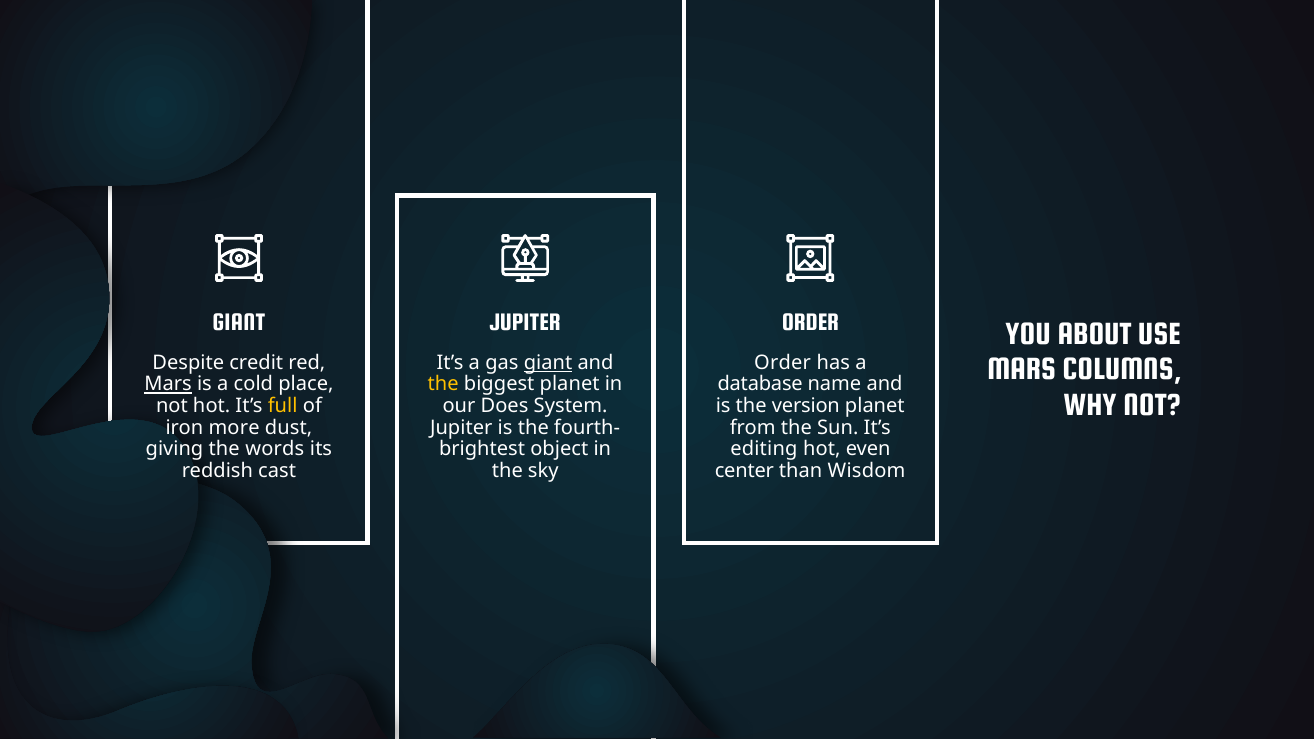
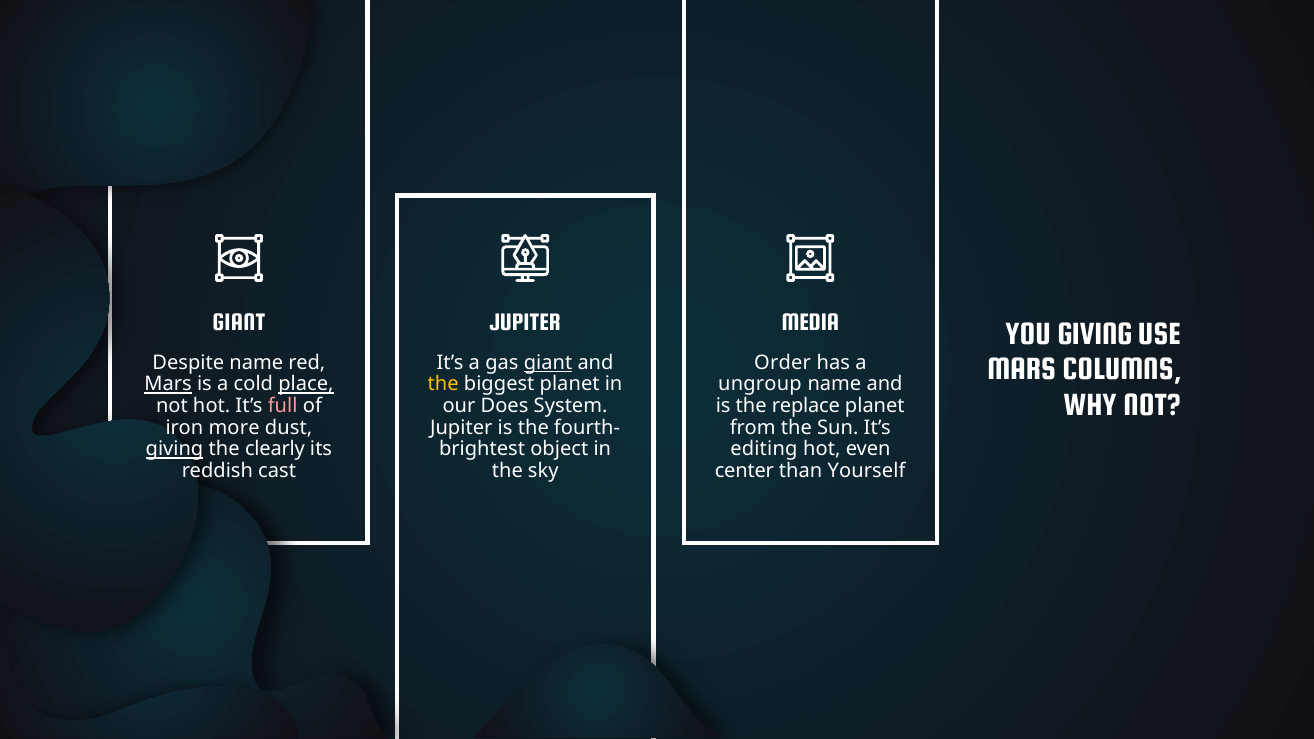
JUPITER ORDER: ORDER -> MEDIA (810, 322)
YOU ABOUT: ABOUT -> GIVING (1095, 334)
Despite credit: credit -> name (256, 363)
place underline: none -> present (306, 384)
database: database -> ungroup (760, 384)
full colour: yellow -> pink (283, 406)
version: version -> replace (806, 406)
giving underline: none -> present (175, 449)
words: words -> clearly (275, 449)
Wisdom: Wisdom -> Yourself (867, 471)
